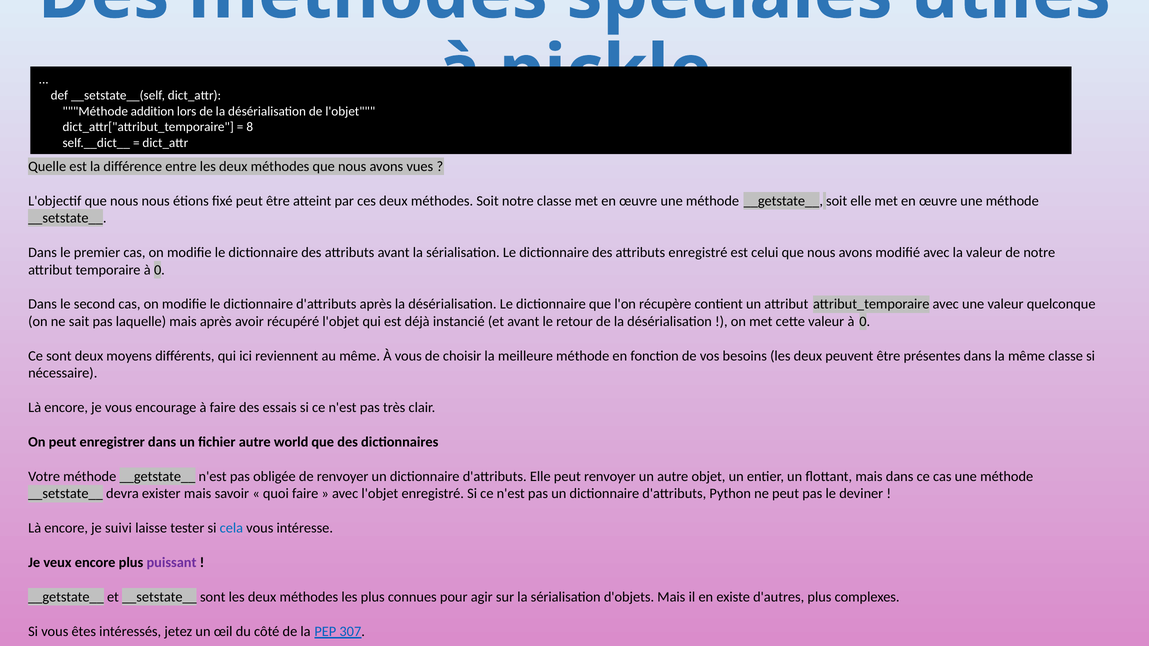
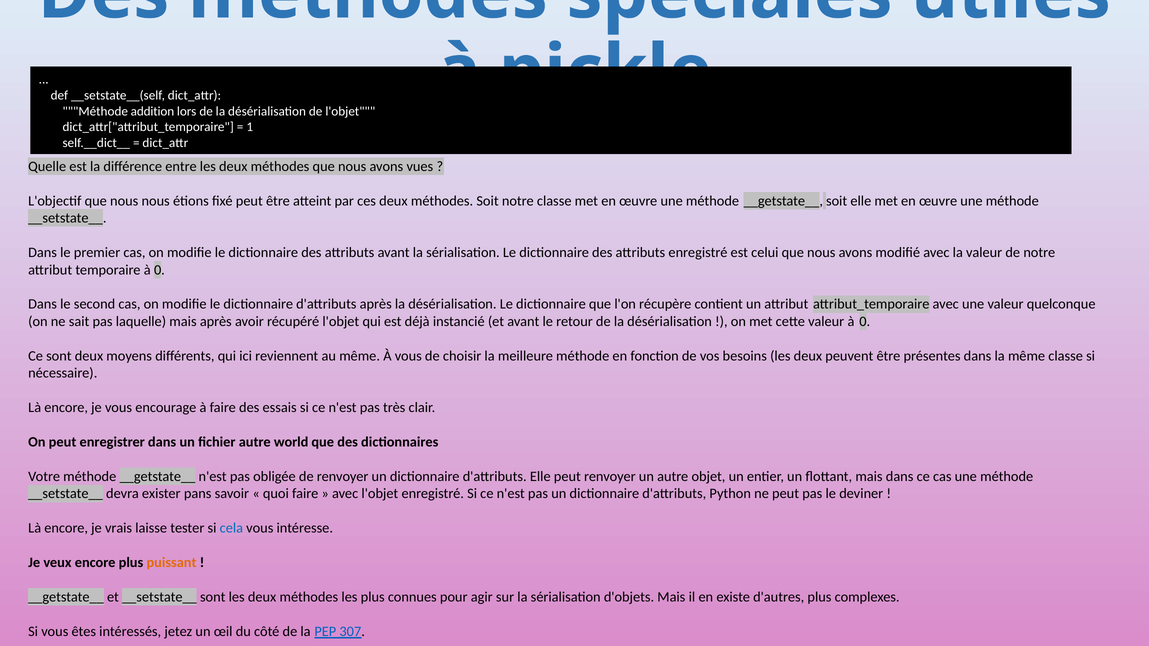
8: 8 -> 1 (250, 127)
exister mais: mais -> pans (198, 494)
suivi: suivi -> vrais (119, 528)
puissant colour: purple -> orange (172, 563)
